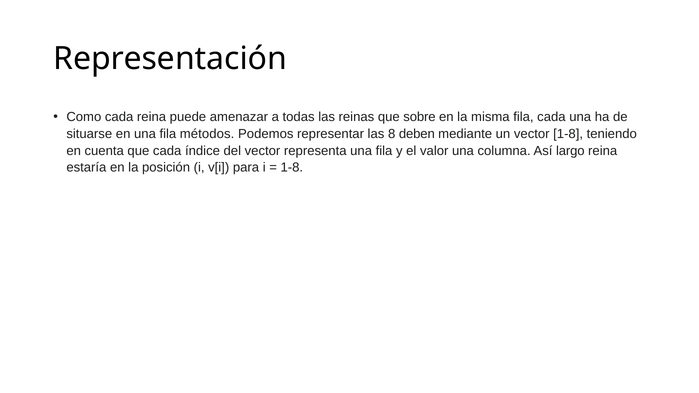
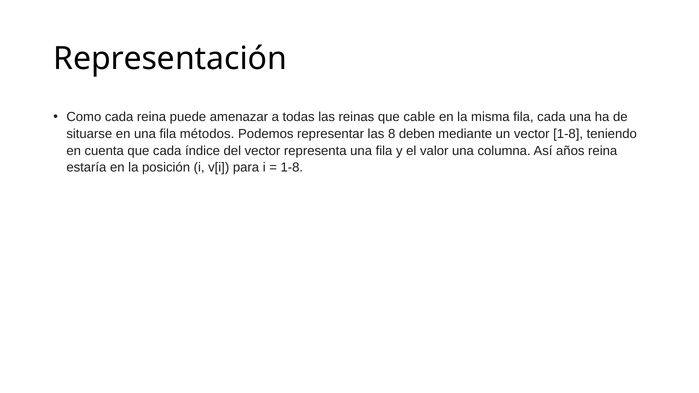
sobre: sobre -> cable (419, 117)
largo: largo -> años (570, 151)
